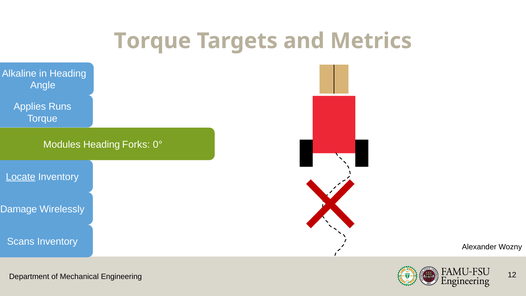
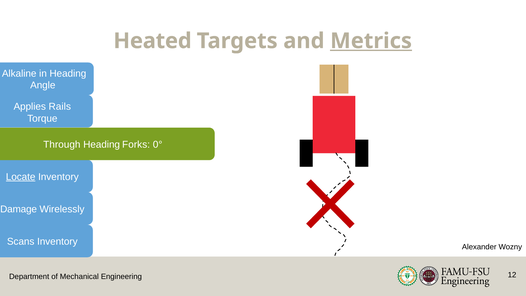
Torque: Torque -> Heated (153, 41)
Metrics underline: none -> present (371, 41)
Runs: Runs -> Rails (60, 106)
Modules: Modules -> Through (62, 145)
